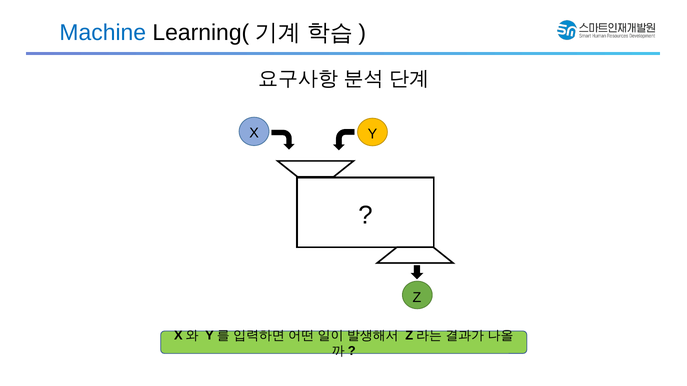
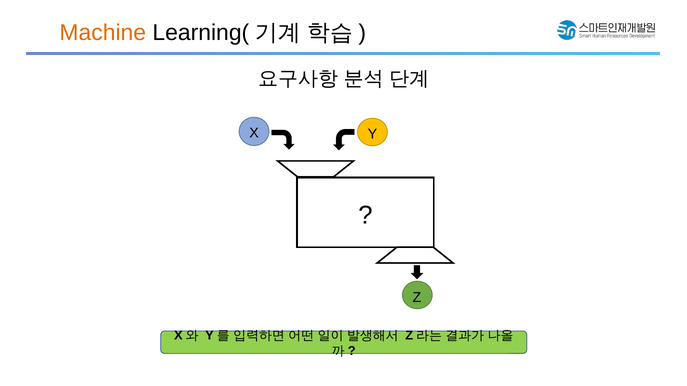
Machine colour: blue -> orange (103, 33)
